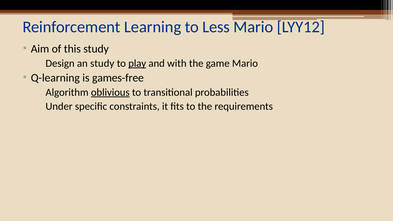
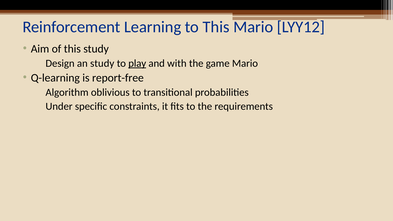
to Less: Less -> This (216, 27)
games-free: games-free -> report-free (118, 78)
oblivious underline: present -> none (110, 92)
